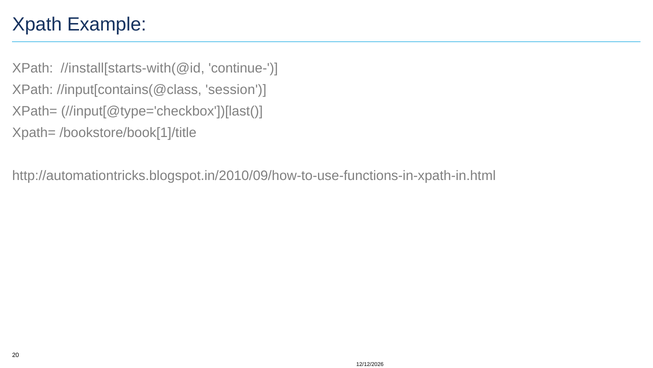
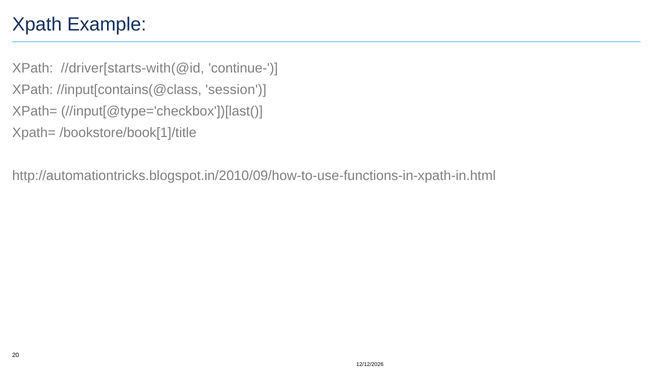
//install[starts-with(@id: //install[starts-with(@id -> //driver[starts-with(@id (133, 68)
